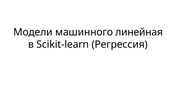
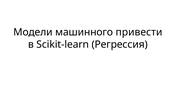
линейная: линейная -> привести (139, 32)
